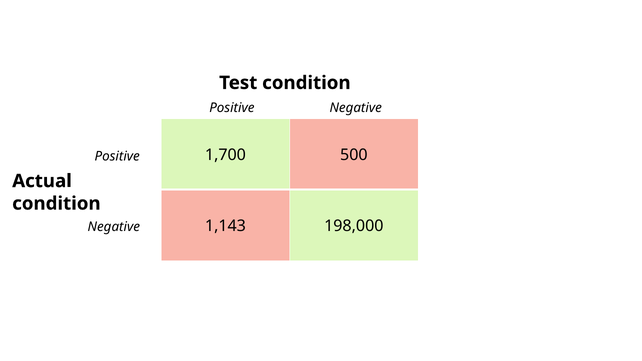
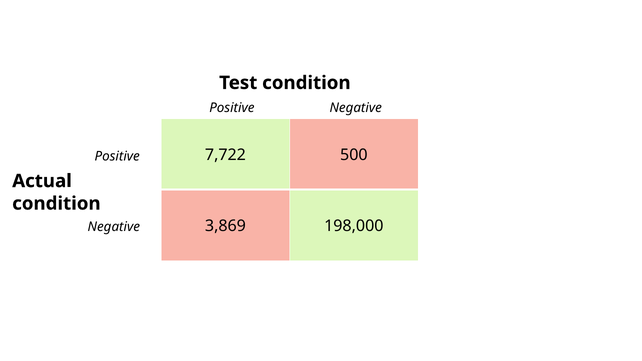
1,700: 1,700 -> 7,722 (225, 155)
1,143: 1,143 -> 3,869 (225, 226)
